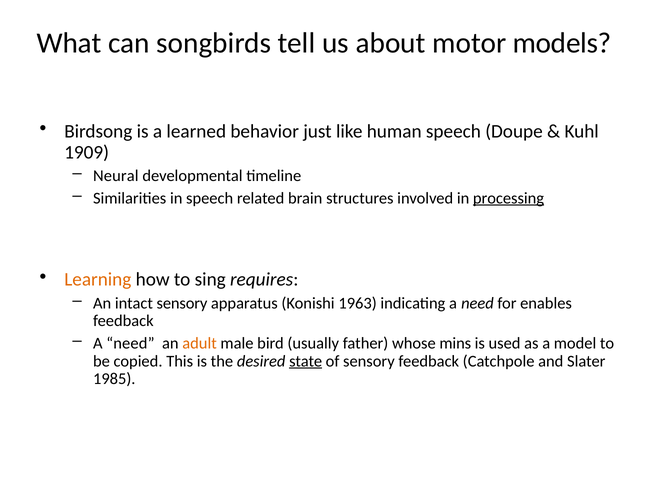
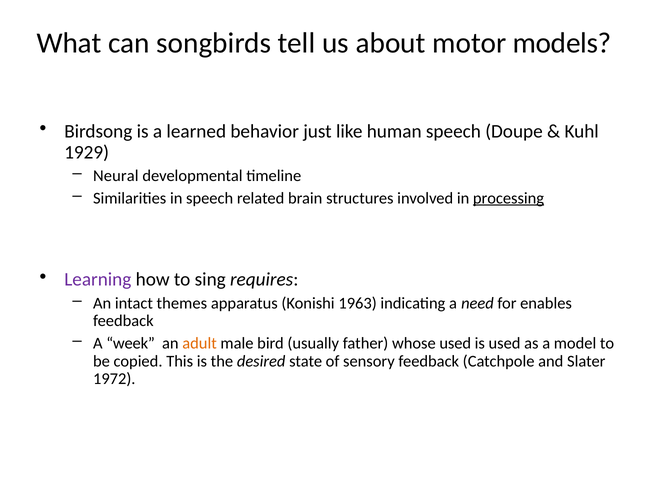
1909: 1909 -> 1929 (87, 152)
Learning colour: orange -> purple (98, 280)
intact sensory: sensory -> themes (182, 303)
need: need -> week (131, 344)
whose mins: mins -> used (455, 344)
state underline: present -> none (306, 361)
1985: 1985 -> 1972 (114, 379)
